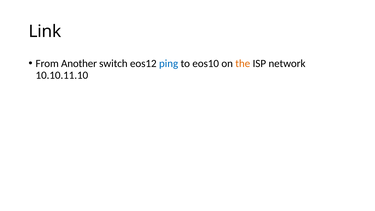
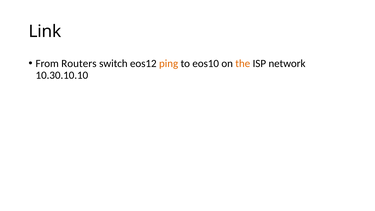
Another: Another -> Routers (79, 63)
ping colour: blue -> orange (169, 63)
10.10.11.10: 10.10.11.10 -> 10.30.10.10 (62, 75)
